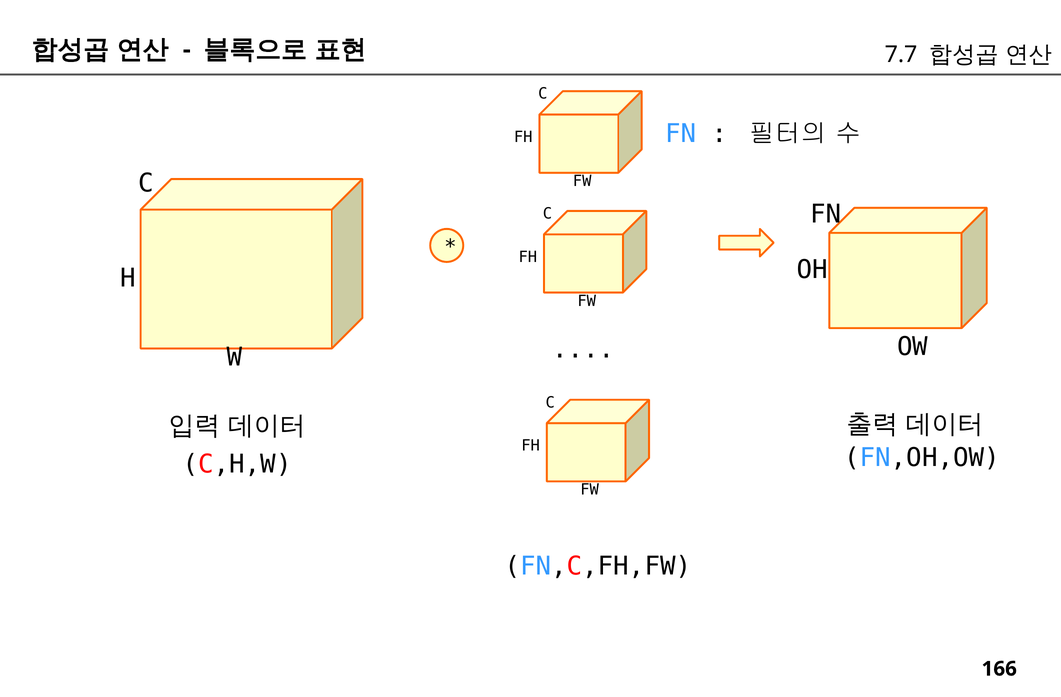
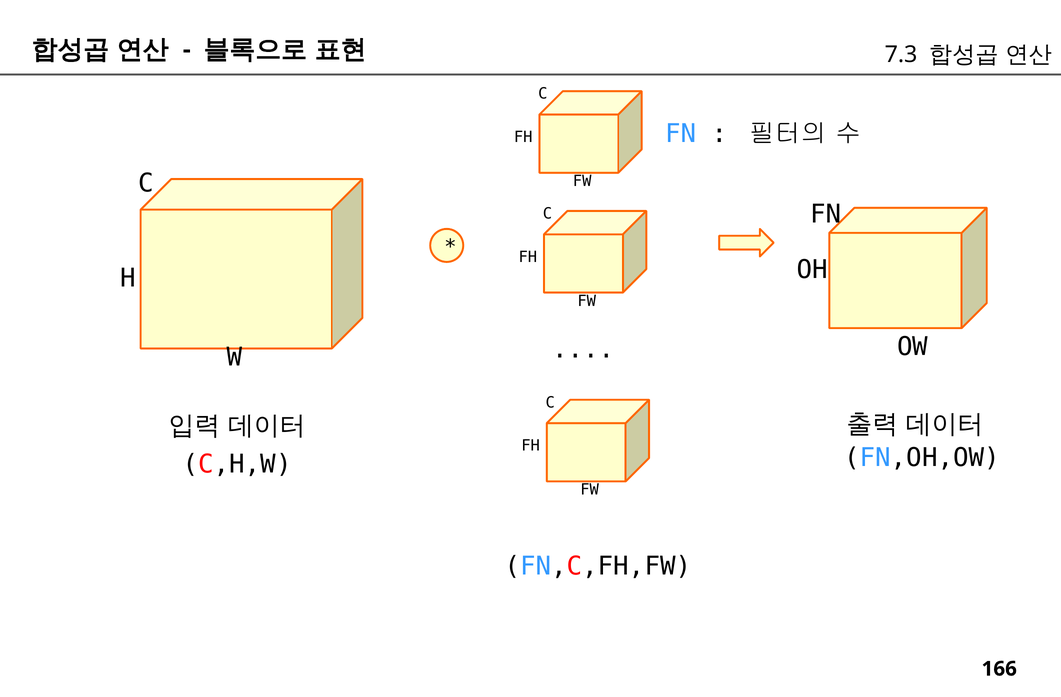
7.7: 7.7 -> 7.3 (901, 54)
